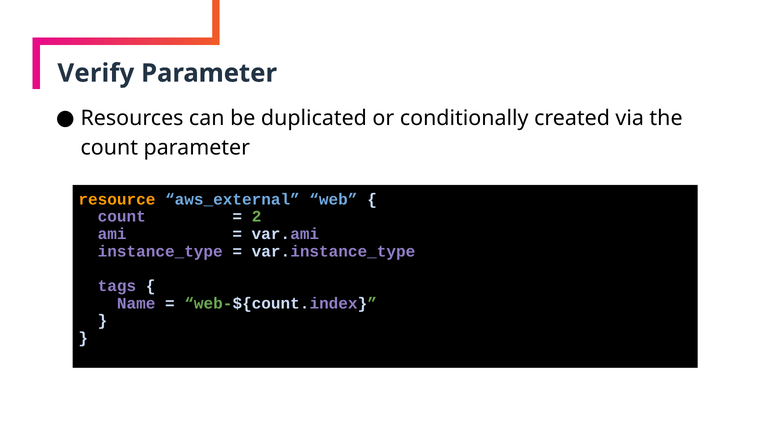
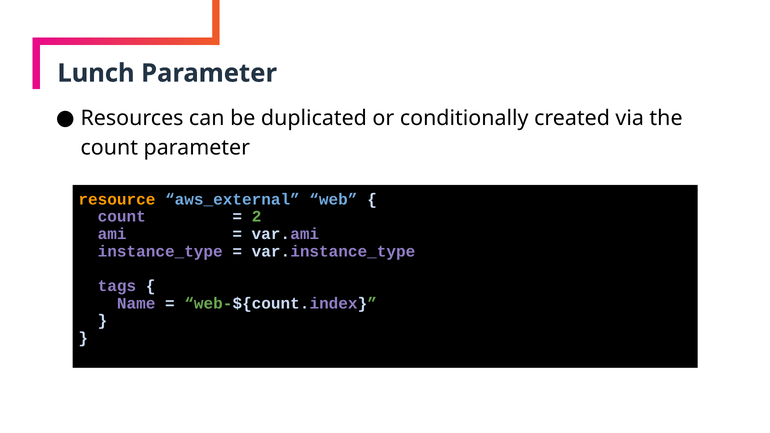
Verify: Verify -> Lunch (96, 73)
